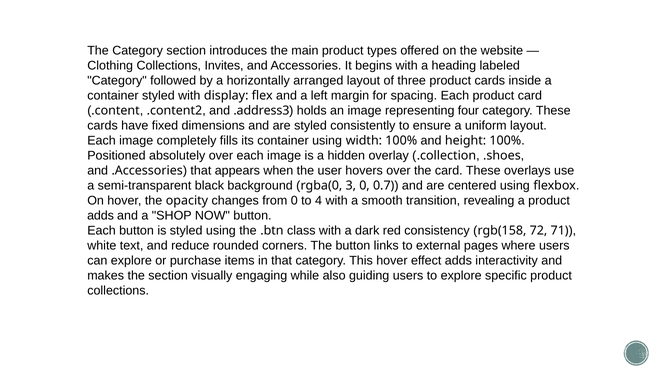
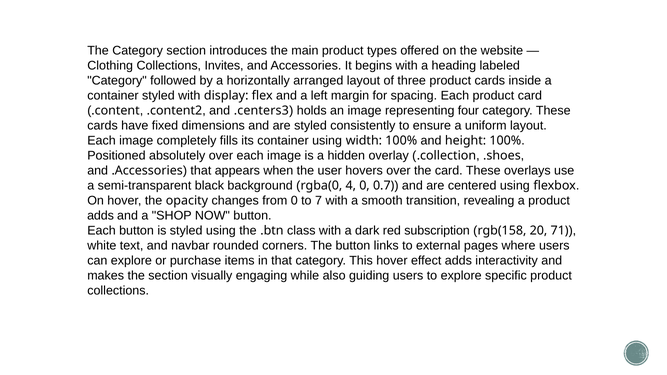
.address3: .address3 -> .centers3 (261, 111)
3: 3 -> 4 (351, 186)
4: 4 -> 7 (319, 201)
consistency: consistency -> subscription (437, 231)
72: 72 -> 20 (539, 231)
reduce: reduce -> navbar (190, 246)
